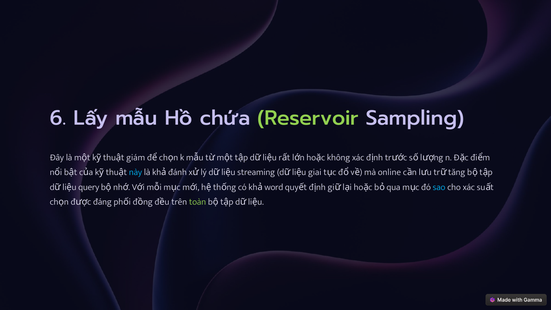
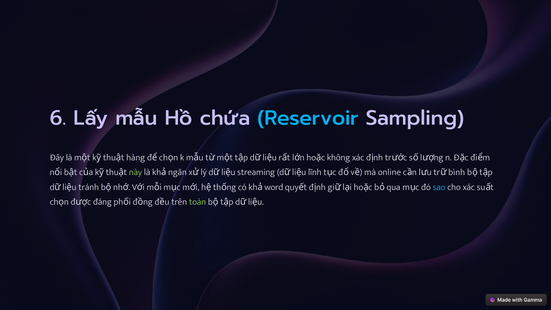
Reservoir colour: light green -> light blue (308, 118)
giám: giám -> hàng (136, 157)
này colour: light blue -> light green (135, 172)
đánh: đánh -> ngăn (178, 172)
giai: giai -> lĩnh (315, 172)
tăng: tăng -> bình (457, 172)
query: query -> tránh (89, 187)
